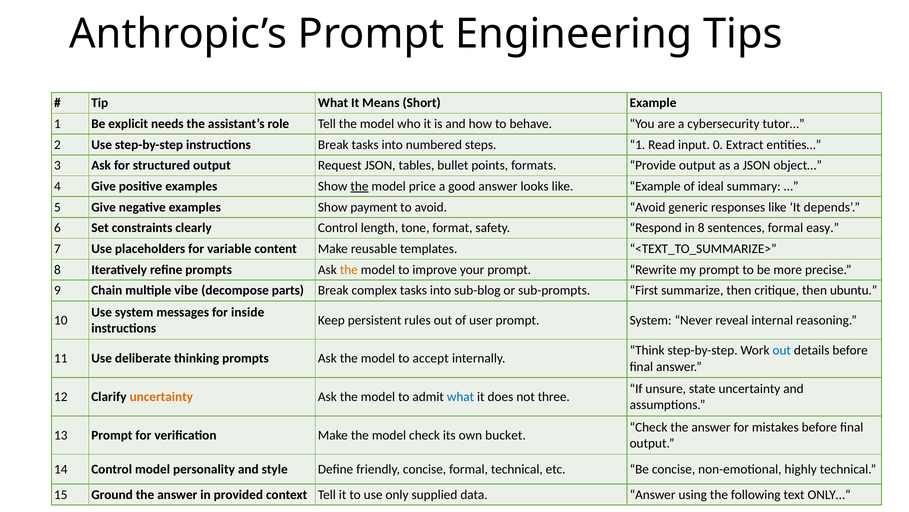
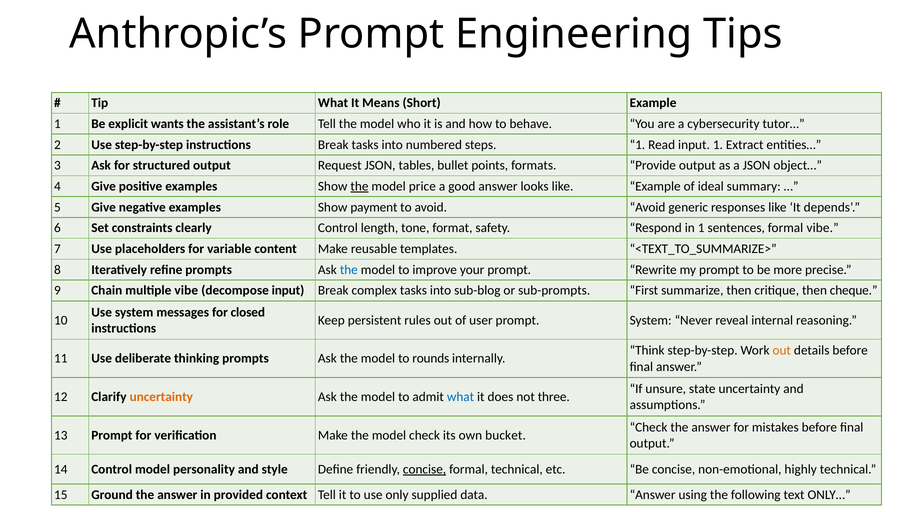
needs: needs -> wants (167, 124)
input 0: 0 -> 1 (718, 144)
in 8: 8 -> 1 (701, 228)
formal easy: easy -> vibe (823, 228)
the colour: orange -> blue (349, 269)
decompose parts: parts -> input (288, 290)
ubuntu: ubuntu -> cheque (854, 290)
inside: inside -> closed (248, 312)
out colour: blue -> orange (782, 350)
accept: accept -> rounds (431, 358)
concise underline: none -> present (425, 469)
